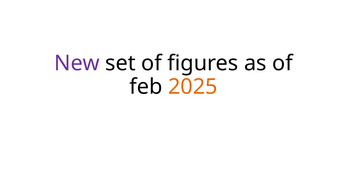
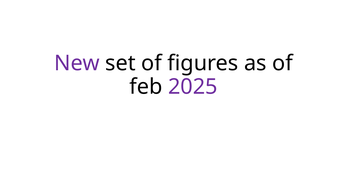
2025 colour: orange -> purple (193, 87)
